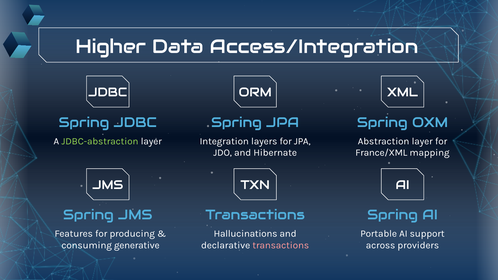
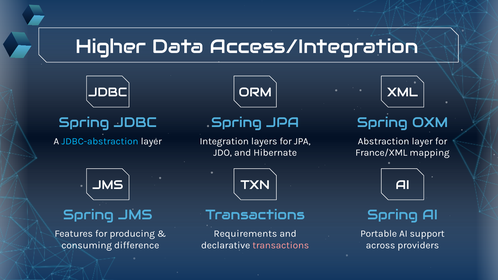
JDBC-abstraction colour: light green -> light blue (100, 141)
Hallucinations: Hallucinations -> Requirements (245, 234)
generative: generative -> difference (137, 246)
